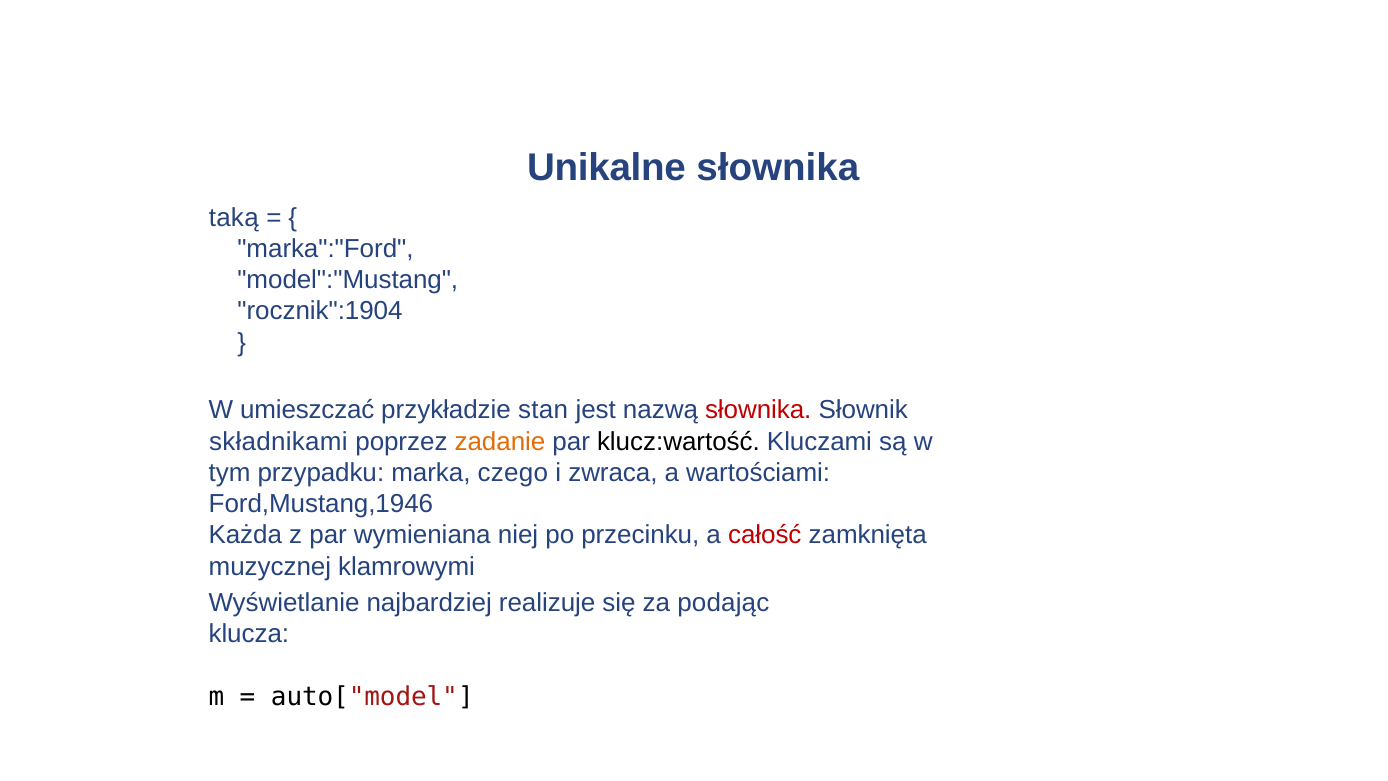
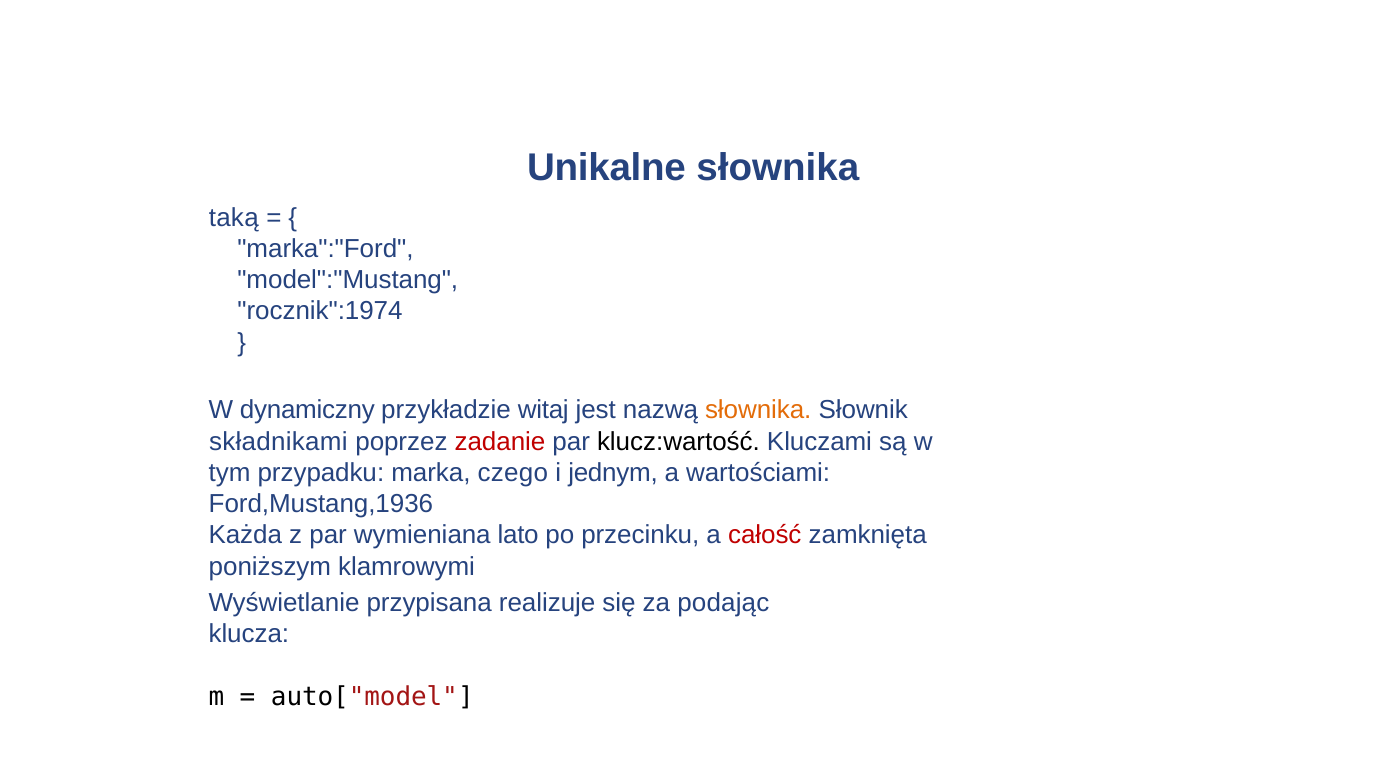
rocznik":1904: rocznik":1904 -> rocznik":1974 (320, 311)
umieszczać: umieszczać -> dynamiczny (307, 410)
stan: stan -> witaj (543, 410)
słownika colour: red -> orange (758, 410)
zadanie colour: orange -> red (500, 441)
zwraca: zwraca -> jednym (613, 473)
Ford,Mustang,1946: Ford,Mustang,1946 -> Ford,Mustang,1936 (321, 504)
niej: niej -> lato (518, 535)
muzycznej: muzycznej -> poniższym (270, 566)
najbardziej: najbardziej -> przypisana (429, 603)
